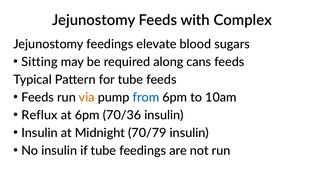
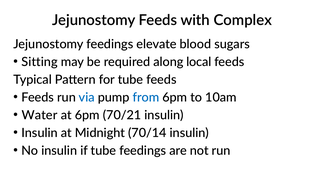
cans: cans -> local (199, 62)
via colour: orange -> blue (87, 97)
Reflux: Reflux -> Water (40, 115)
70/36: 70/36 -> 70/21 (122, 115)
70/79: 70/79 -> 70/14 (147, 133)
